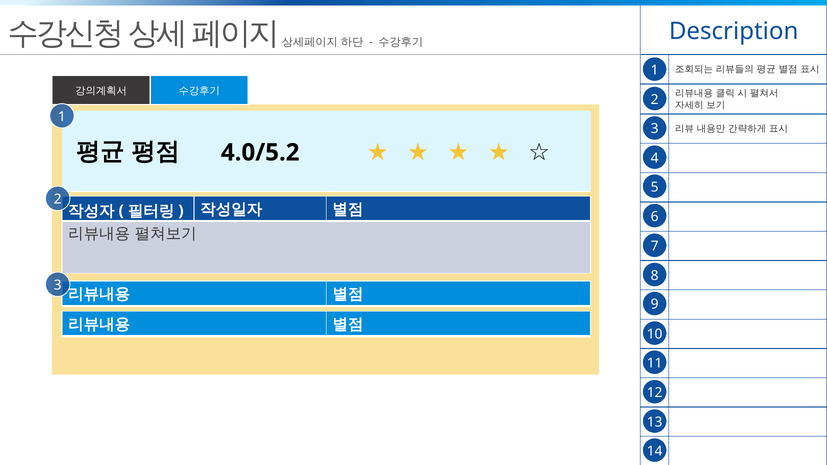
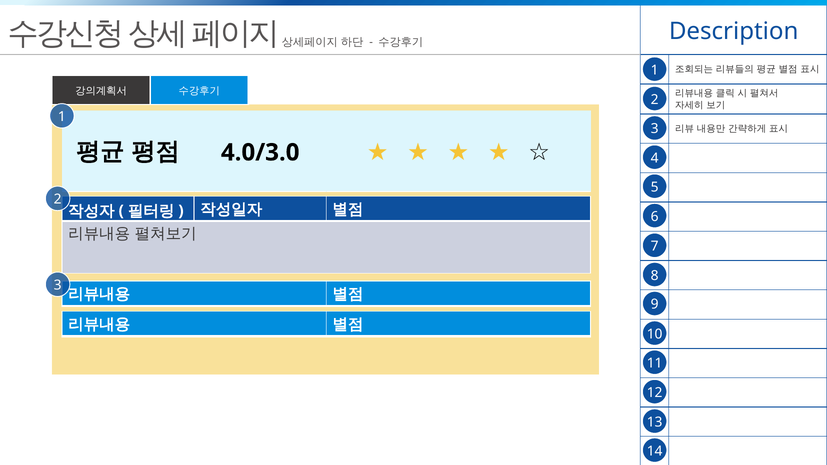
4.0/5.2: 4.0/5.2 -> 4.0/3.0 (260, 153)
